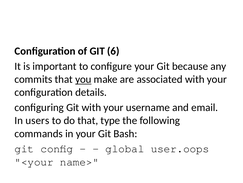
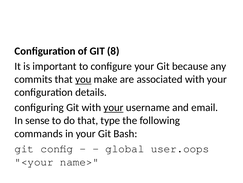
6: 6 -> 8 (113, 51)
your underline: none -> present (114, 107)
users: users -> sense (38, 120)
